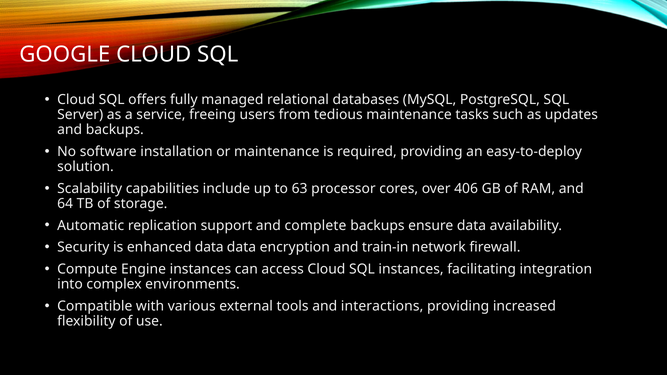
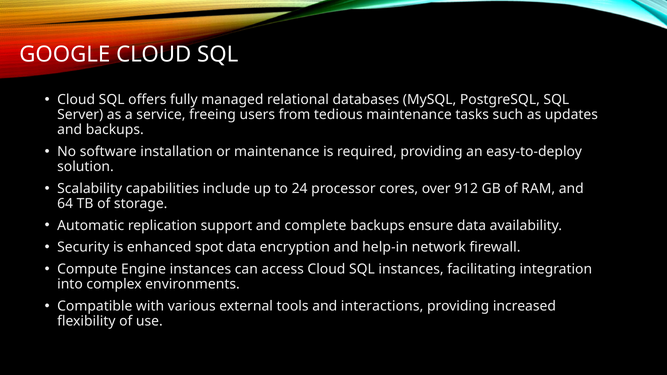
63: 63 -> 24 (300, 189)
406: 406 -> 912 (466, 189)
enhanced data: data -> spot (209, 248)
train-in: train-in -> help-in (385, 248)
